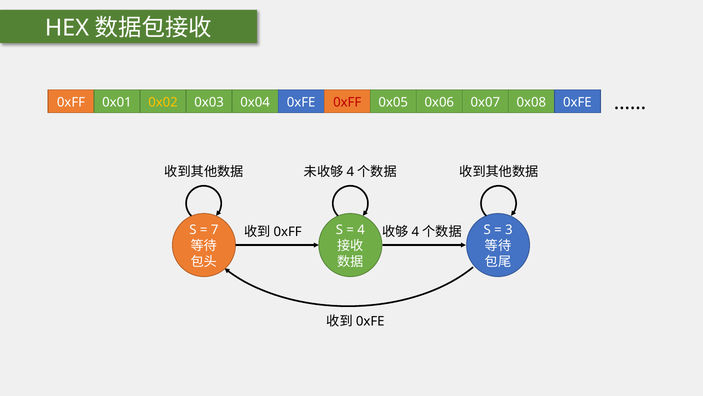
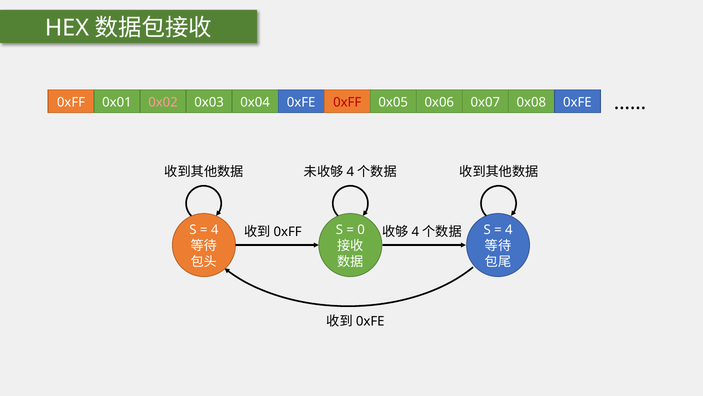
0x02 colour: yellow -> pink (163, 102)
7: 7 -> 4 (215, 230)
4: 4 -> 0 (361, 230)
3: 3 -> 4 (509, 230)
